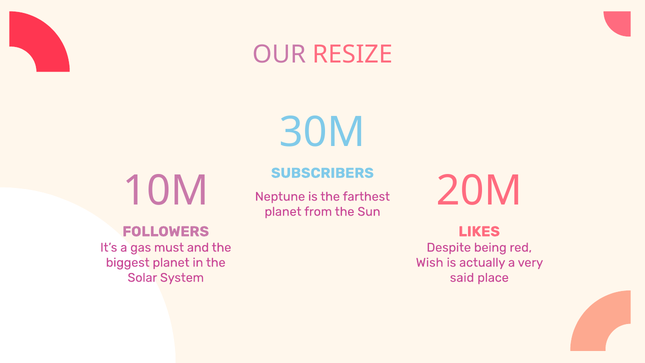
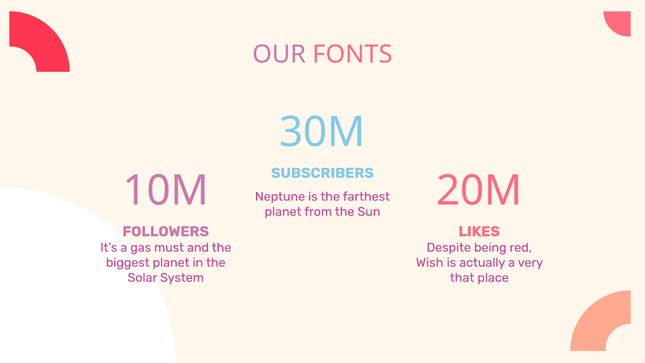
RESIZE: RESIZE -> FONTS (352, 55)
said: said -> that (462, 278)
